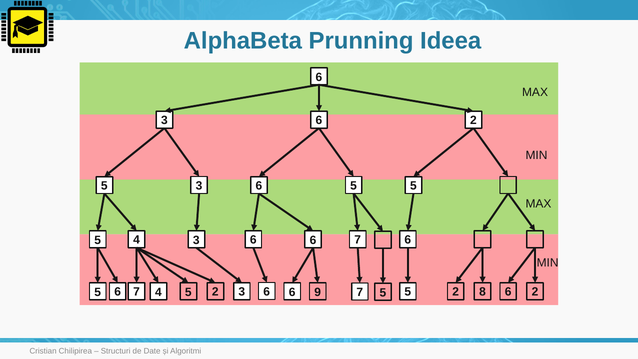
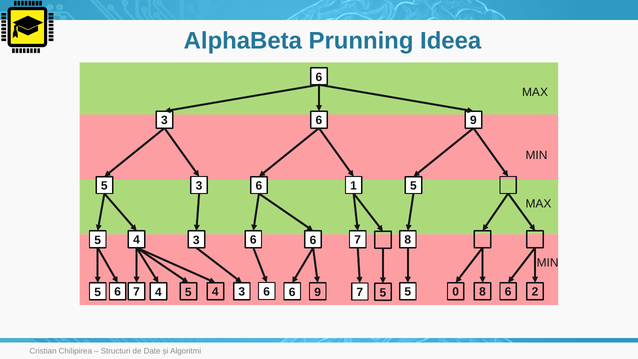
3 6 2: 2 -> 9 (473, 120)
5: 5 -> 1 (354, 186)
4 6 6: 6 -> 8 (408, 240)
4 2: 2 -> 4 (215, 292)
2: 2 -> 0 (456, 292)
